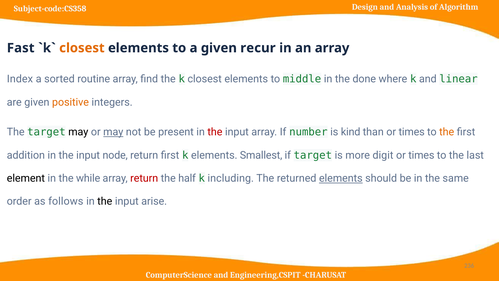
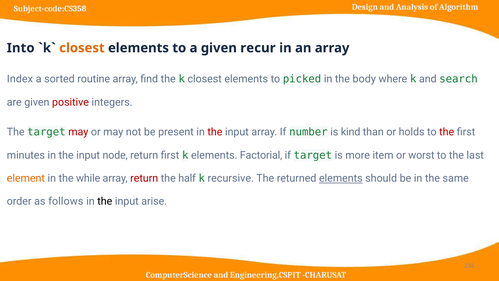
Fast: Fast -> Into (21, 48)
middle: middle -> picked (302, 79)
done: done -> body (364, 79)
linear: linear -> search (458, 79)
positive colour: orange -> red (71, 102)
may colour: black -> red (78, 132)
may underline: present -> none (113, 132)
than or times: times -> holds (412, 132)
the colour: orange -> red (447, 132)
addition: addition -> minutes (26, 155)
Smallest: Smallest -> Factorial (261, 155)
digit: digit -> item (383, 155)
times: times -> worst (421, 155)
element colour: black -> orange (26, 178)
including: including -> recursive (231, 178)
